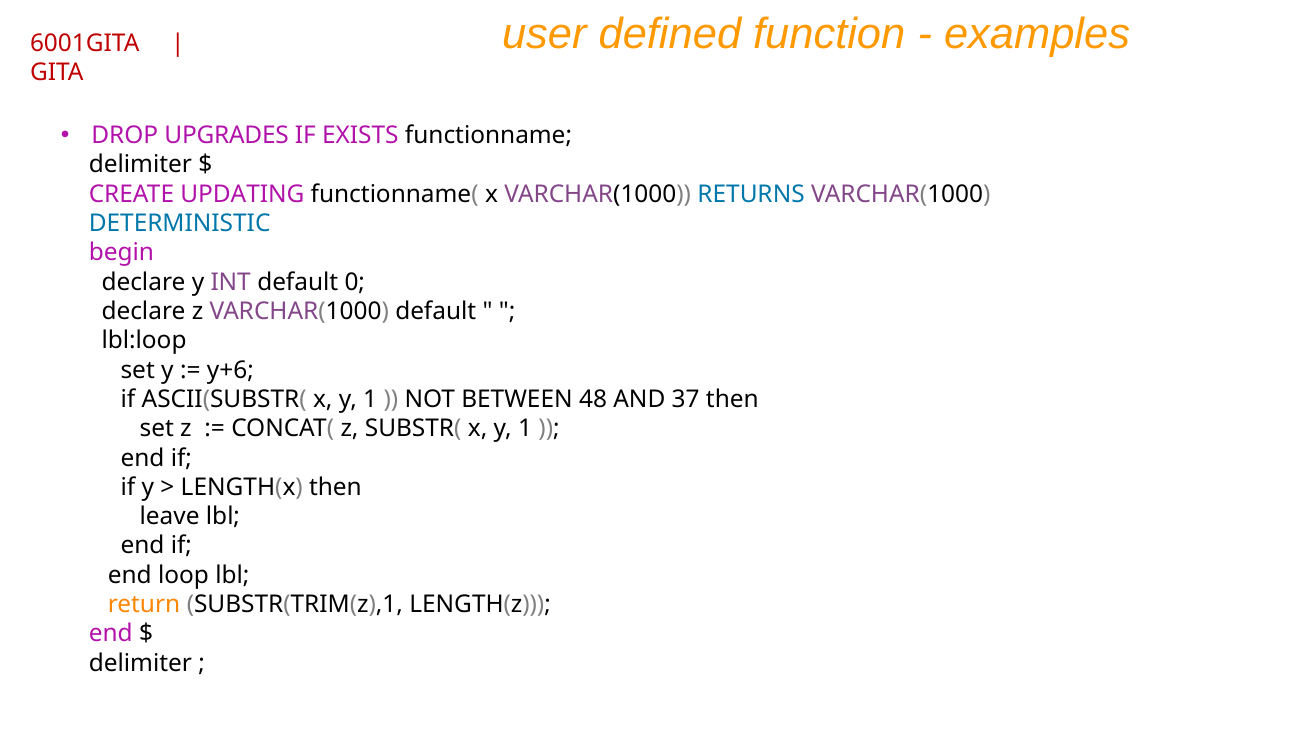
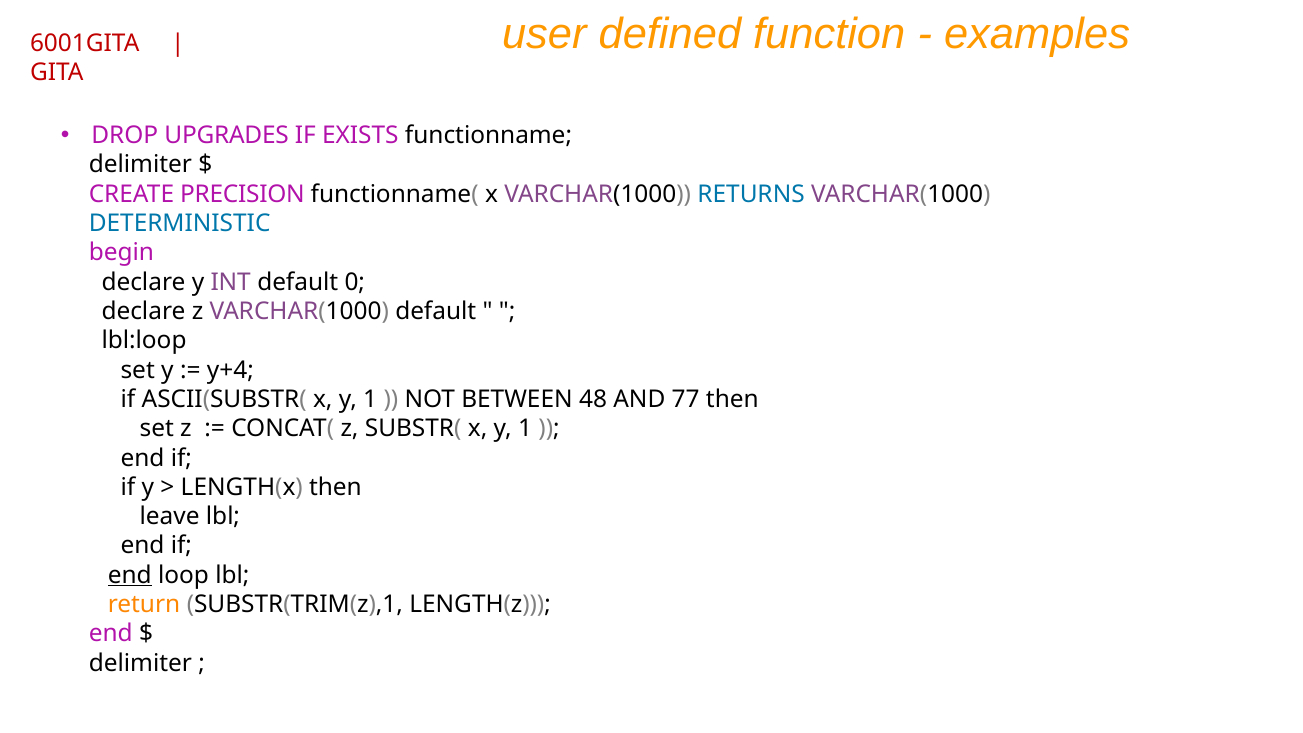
UPDATING: UPDATING -> PRECISION (242, 194)
y+6: y+6 -> y+4 (230, 370)
37: 37 -> 77 (686, 399)
end underline: none -> present (130, 575)
